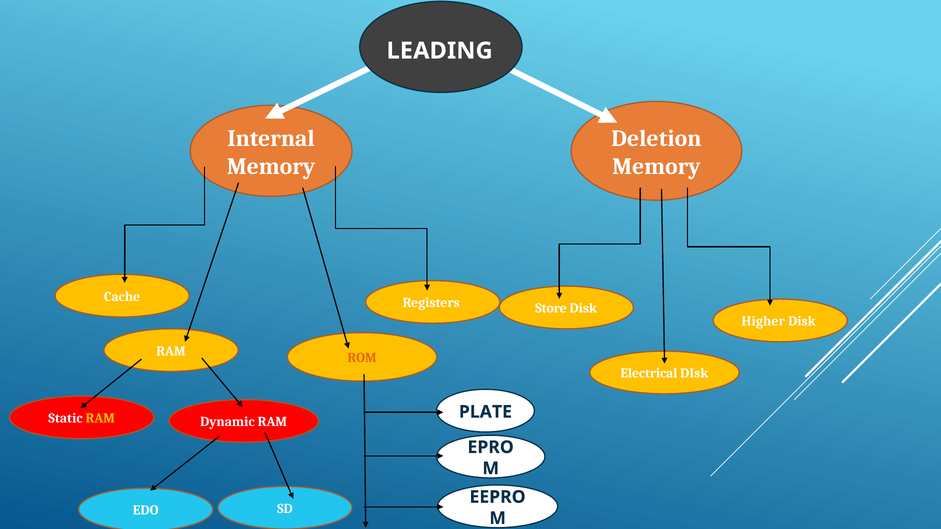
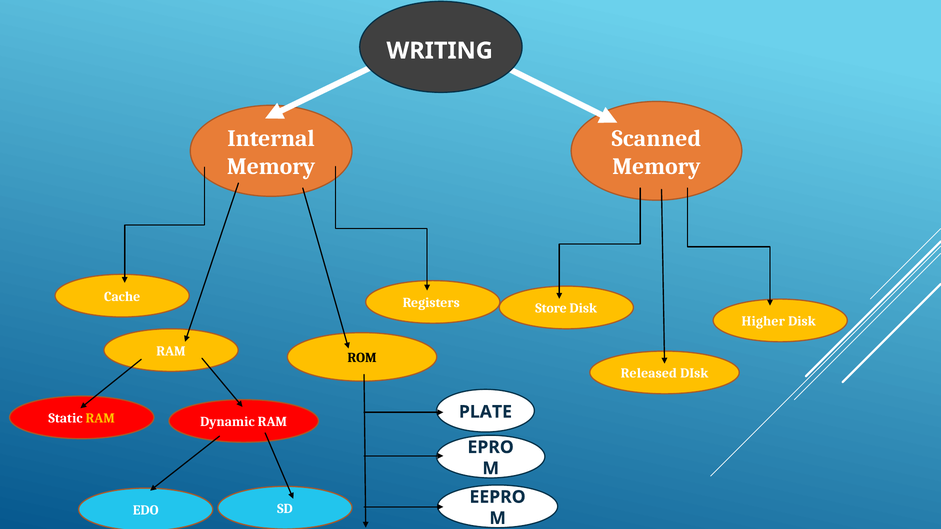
LEADING: LEADING -> WRITING (440, 51)
Deletion: Deletion -> Scanned (656, 138)
ROM colour: orange -> black (362, 358)
Electrical: Electrical -> Released (649, 374)
